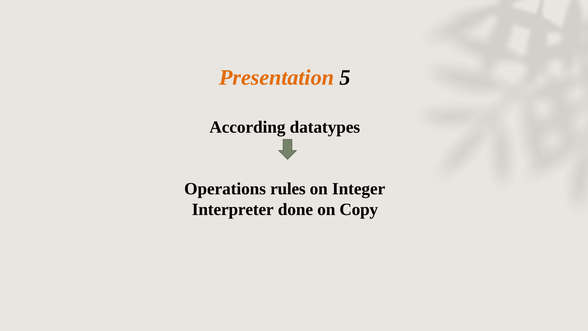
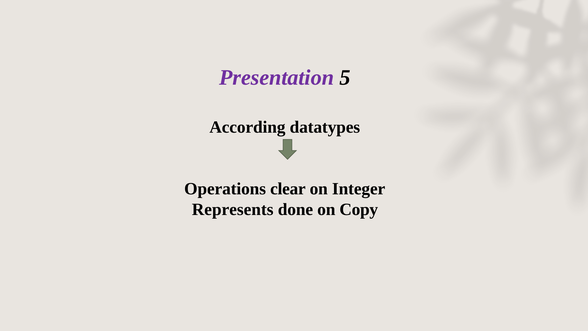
Presentation colour: orange -> purple (277, 77)
rules: rules -> clear (288, 189)
Interpreter: Interpreter -> Represents (233, 209)
